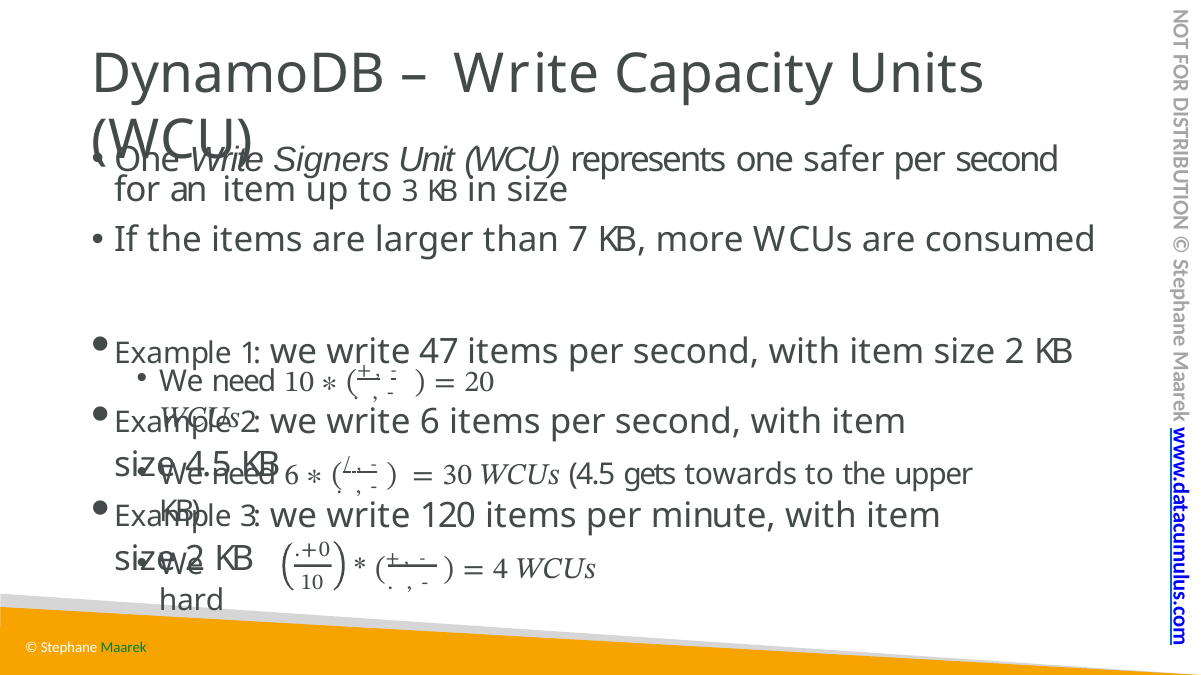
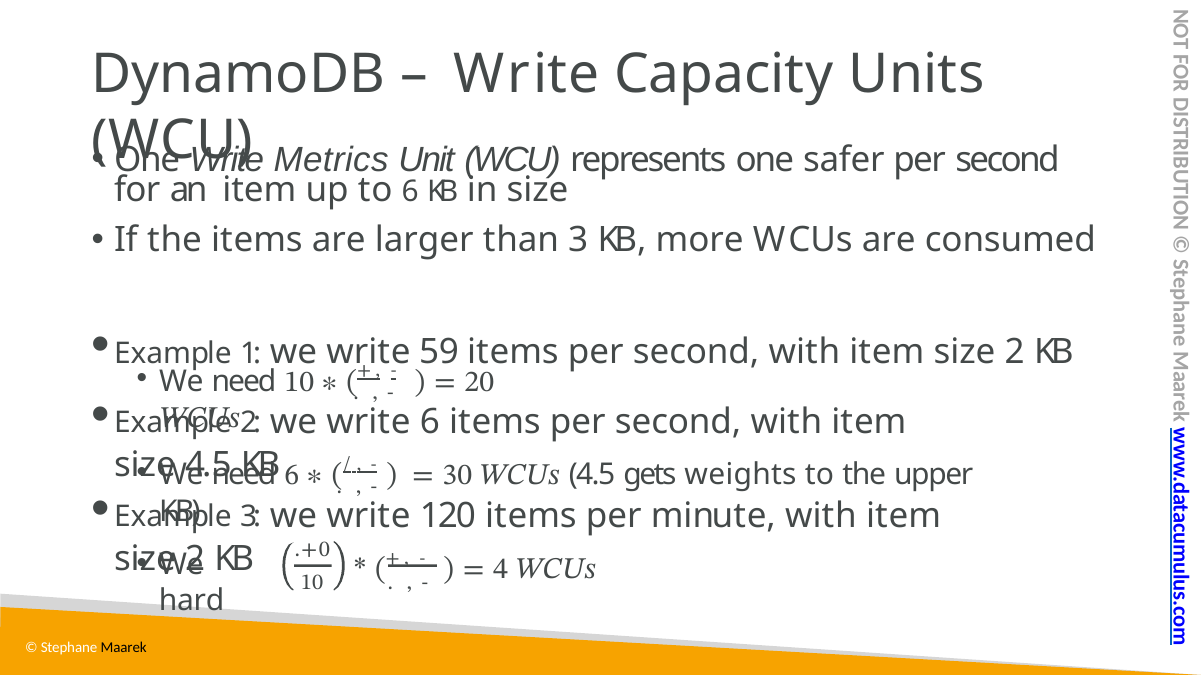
Signers: Signers -> Metrics (331, 160)
to 3: 3 -> 6 (410, 192)
than 7: 7 -> 3 (578, 241)
47: 47 -> 59 (439, 353)
towards: towards -> weights (741, 475)
Maarek colour: green -> black (124, 648)
